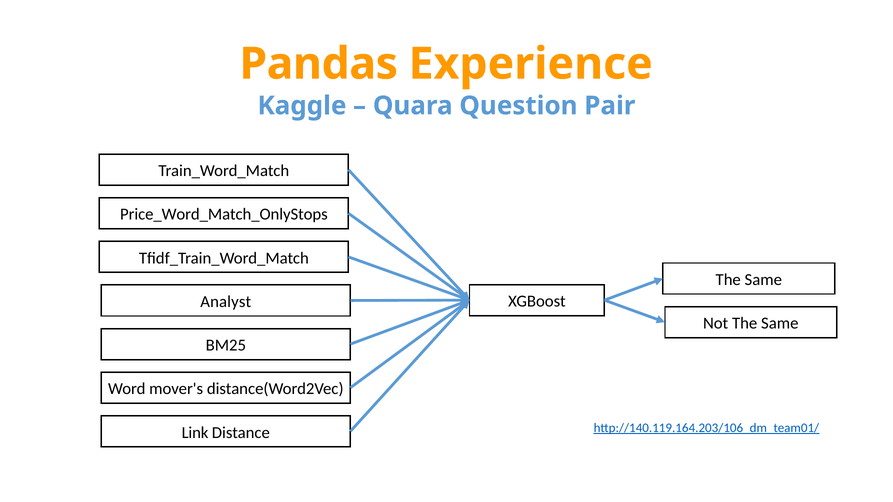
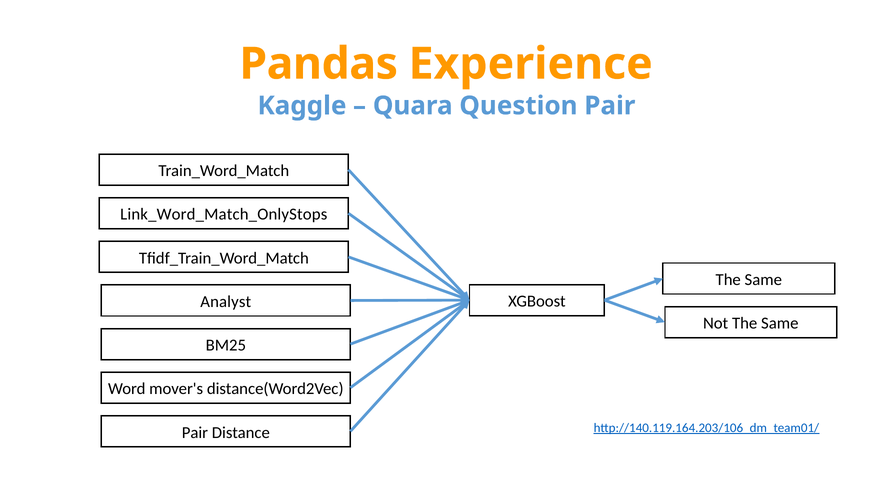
Price_Word_Match_OnlyStops: Price_Word_Match_OnlyStops -> Link_Word_Match_OnlyStops (224, 215)
Link: Link -> Pair (195, 433)
